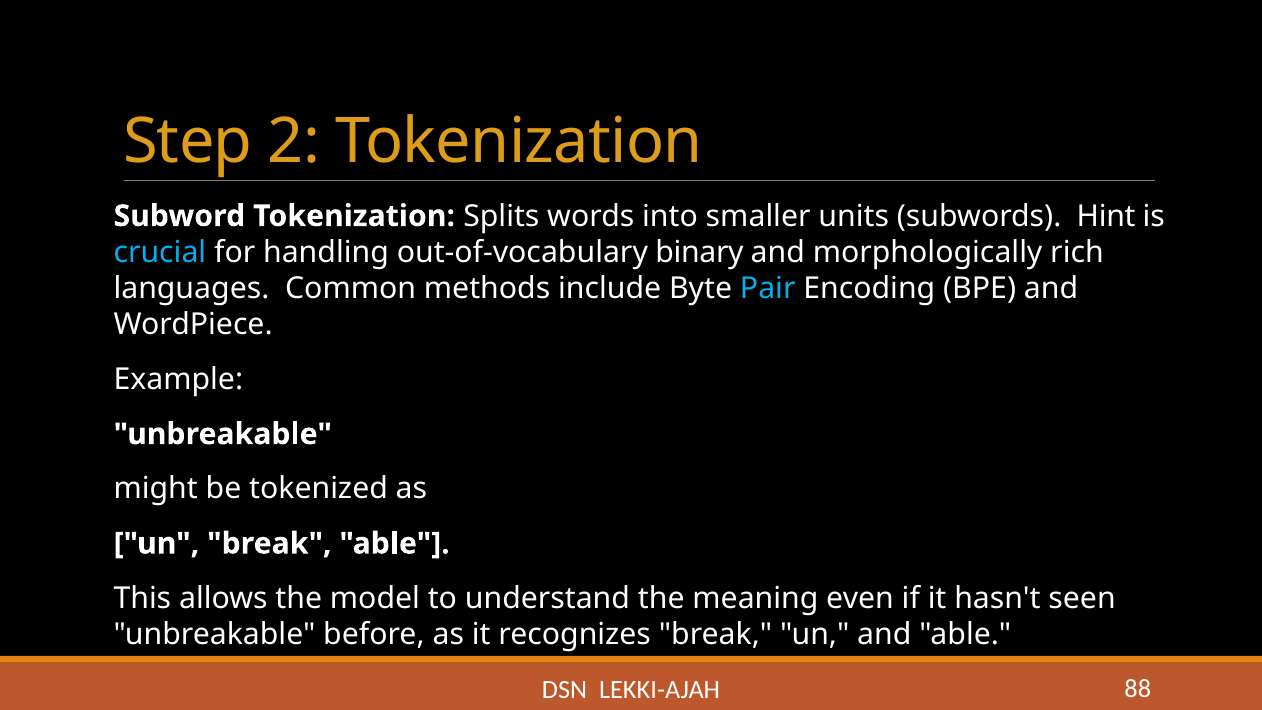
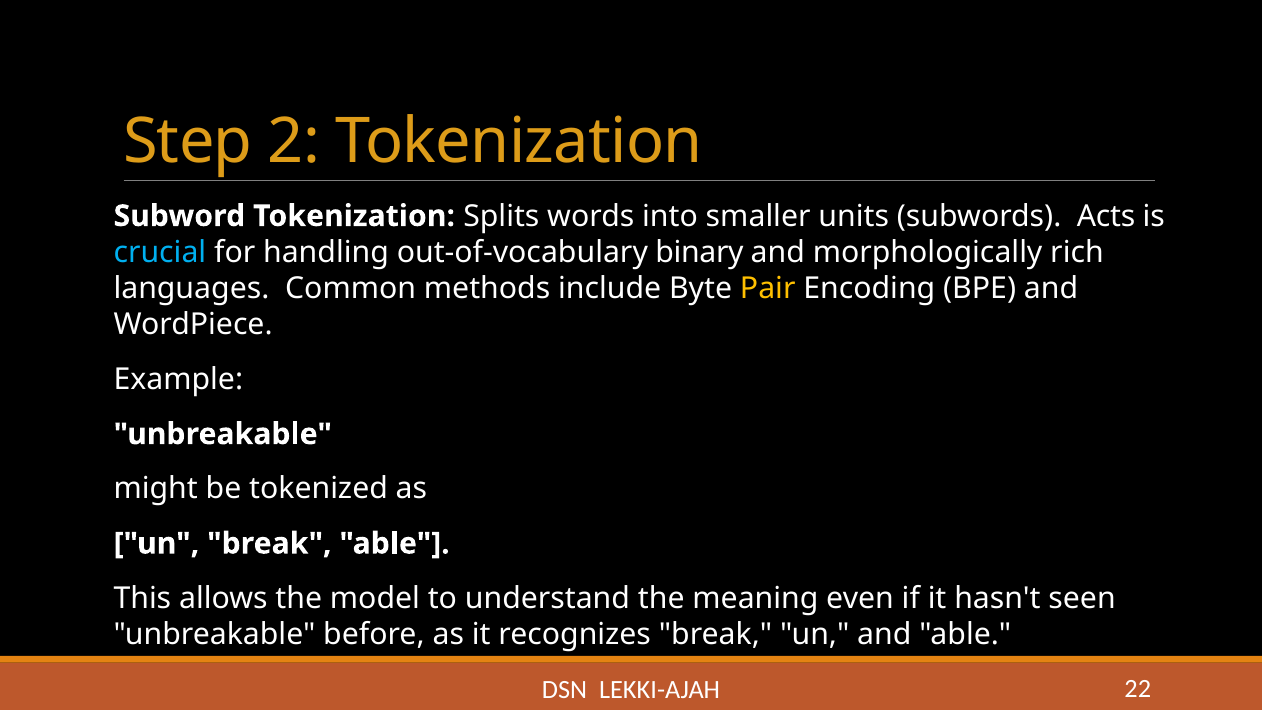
Hint: Hint -> Acts (1106, 216)
Pair colour: light blue -> yellow (768, 289)
88: 88 -> 22 (1138, 689)
